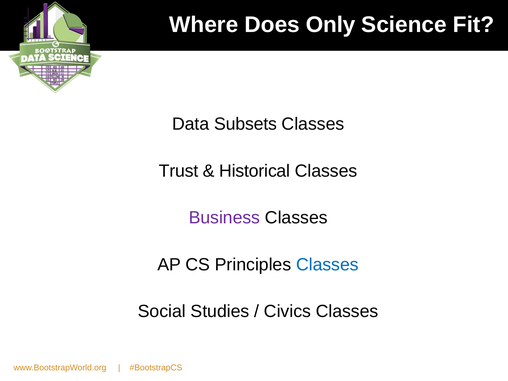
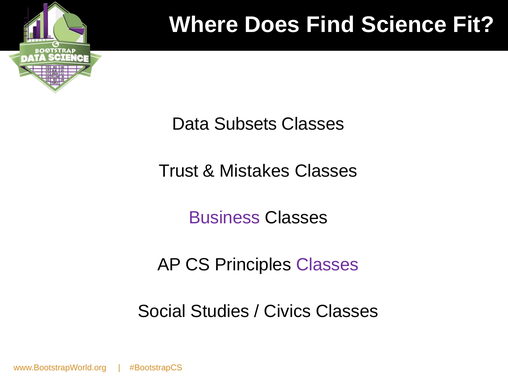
Only: Only -> Find (330, 25)
Historical: Historical -> Mistakes (255, 171)
Classes colour: blue -> purple (327, 265)
